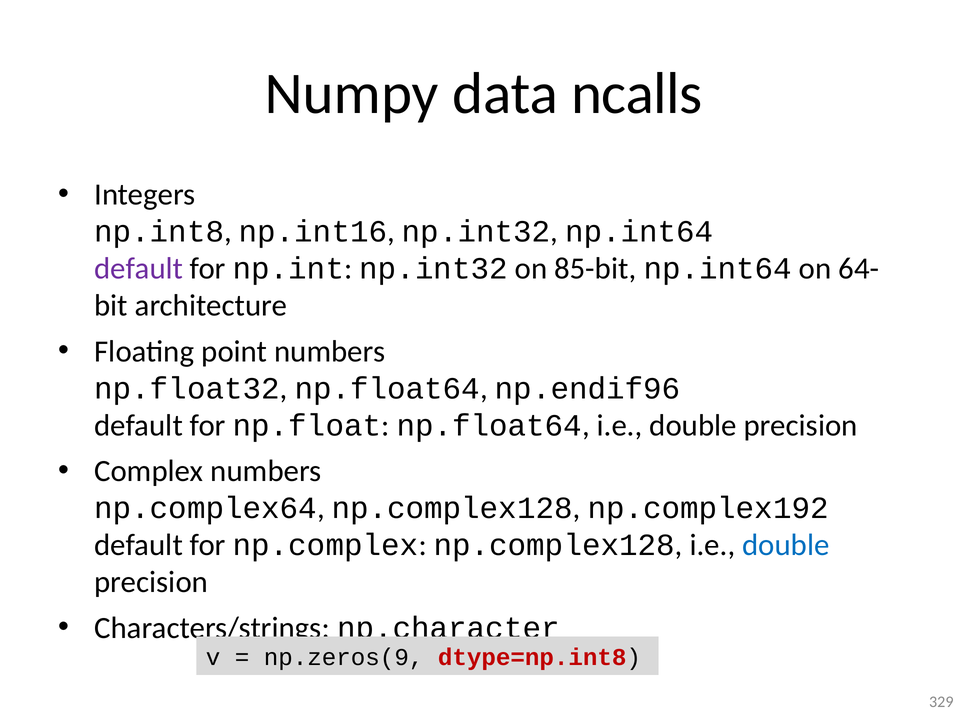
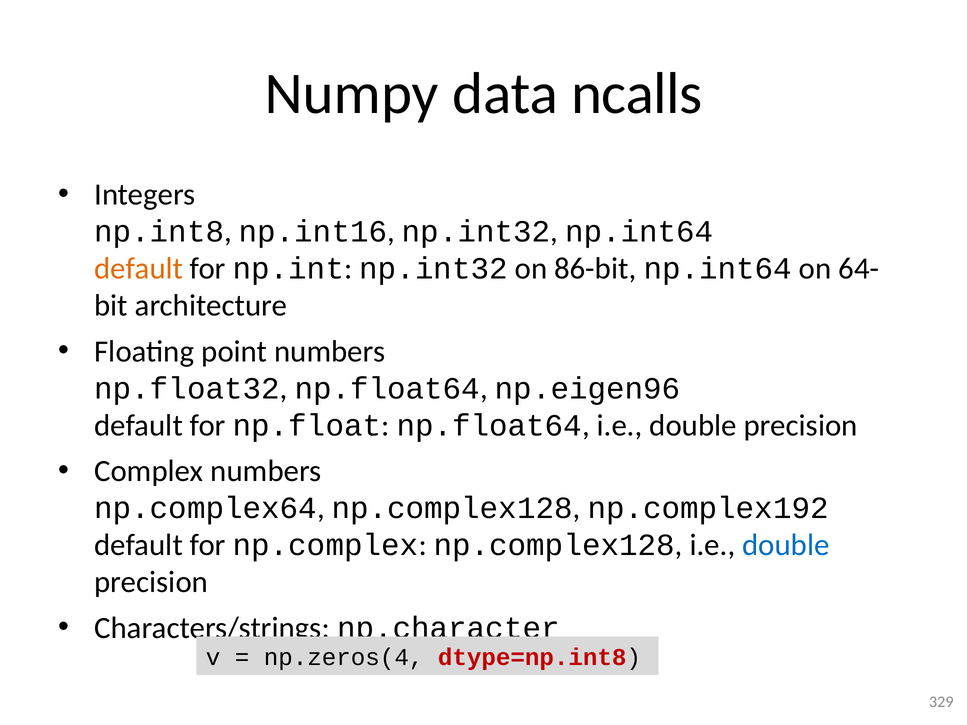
default colour: purple -> orange (139, 269)
85-bit: 85-bit -> 86-bit (595, 269)
np.endif96: np.endif96 -> np.eigen96 (588, 389)
np.zeros(9: np.zeros(9 -> np.zeros(4 (344, 658)
